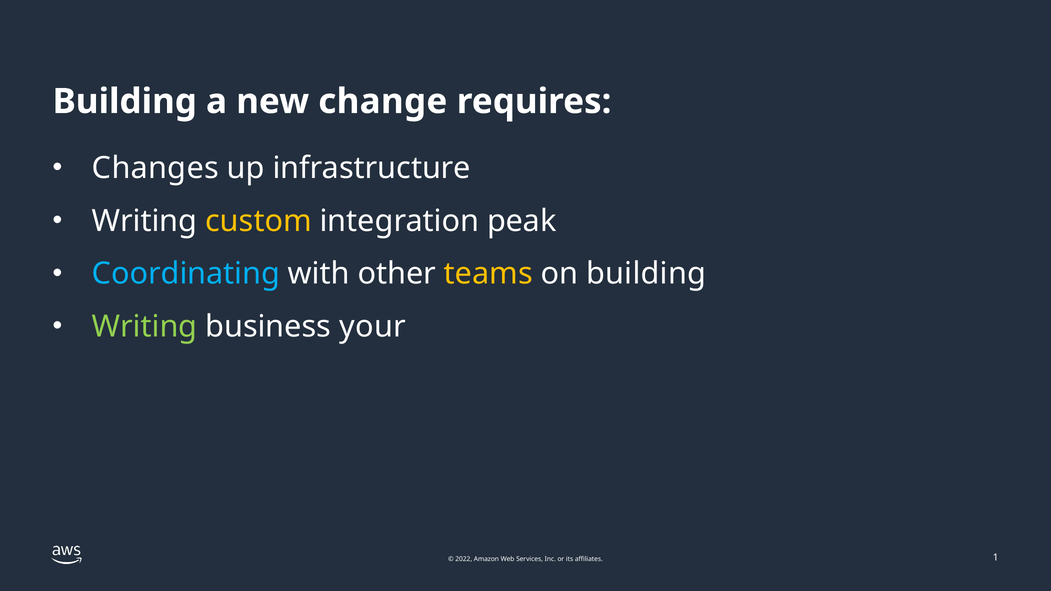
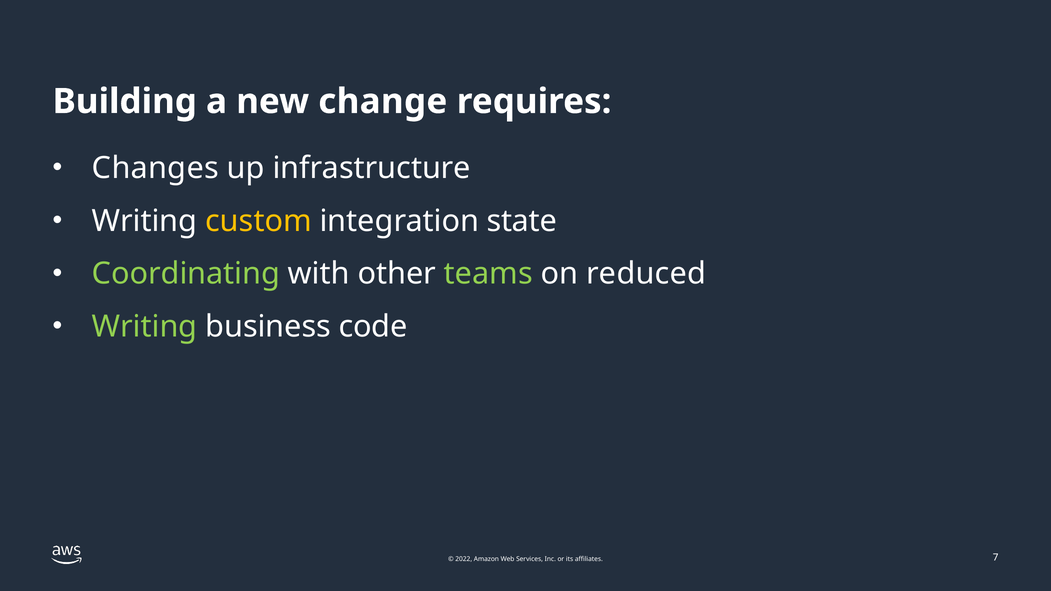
peak: peak -> state (522, 221)
Coordinating colour: light blue -> light green (186, 274)
teams colour: yellow -> light green (488, 274)
on building: building -> reduced (646, 274)
your: your -> code (373, 327)
1: 1 -> 7 (996, 558)
